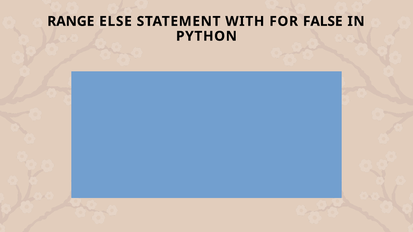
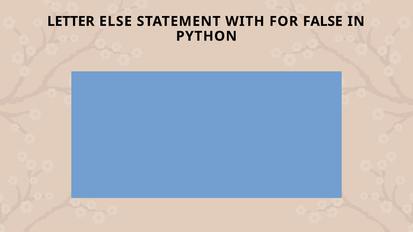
RANGE: RANGE -> LETTER (71, 21)
